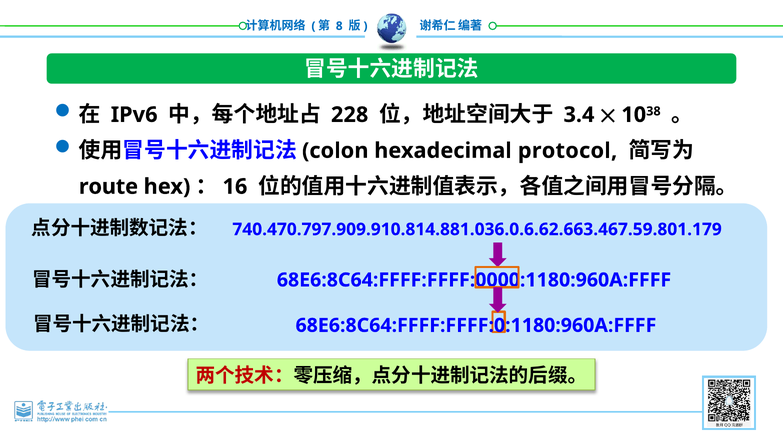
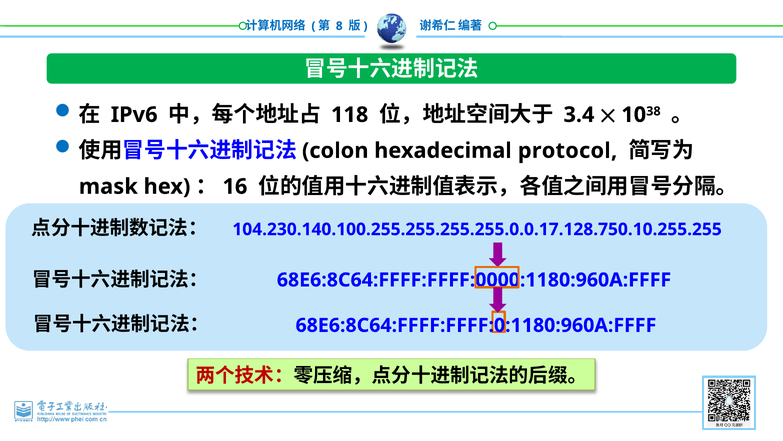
228: 228 -> 118 (350, 115)
route: route -> mask (108, 186)
740.470.797.909.910.814.881.036.0.6.62.663.467.59.801.179: 740.470.797.909.910.814.881.036.0.6.62.663.467.59.801.179 -> 104.230.140.100.255.255.255.255.0.0.17.128.750.10.255.255 (477, 229)
